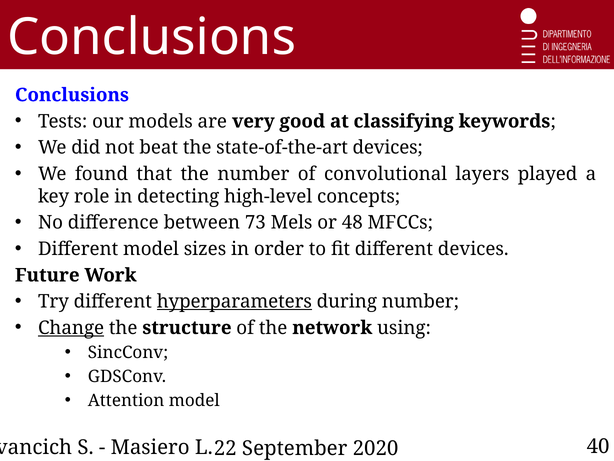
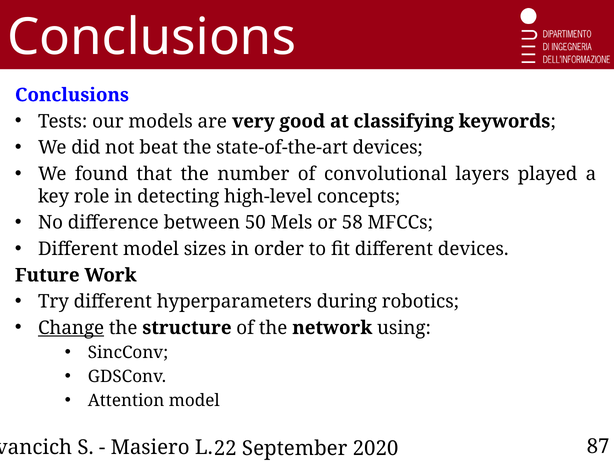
73: 73 -> 50 (255, 222)
48: 48 -> 58 (352, 222)
hyperparameters underline: present -> none (234, 301)
during number: number -> robotics (420, 301)
40: 40 -> 87 (598, 446)
